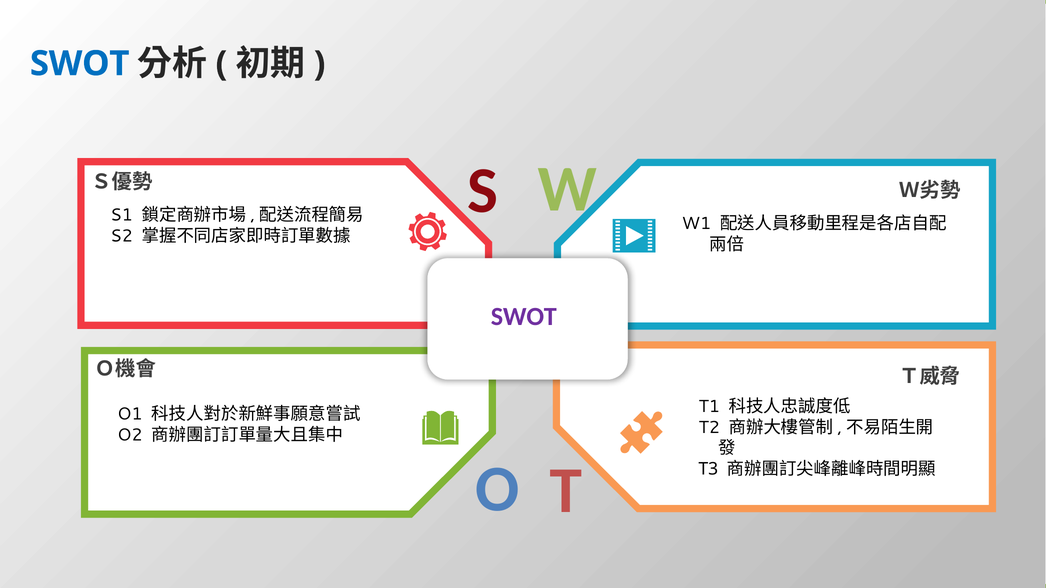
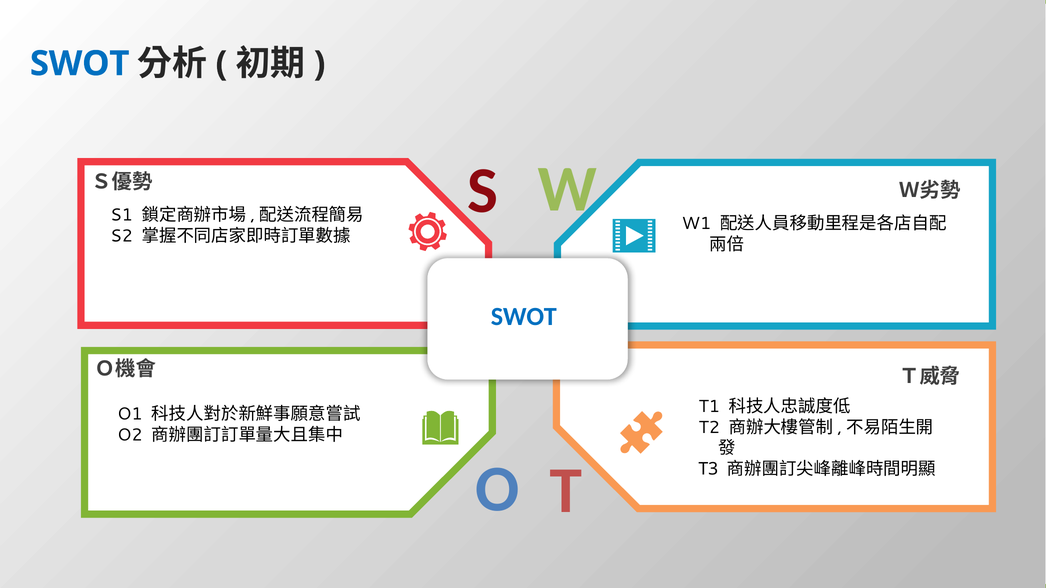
SWOT colour: purple -> blue (524, 317)
